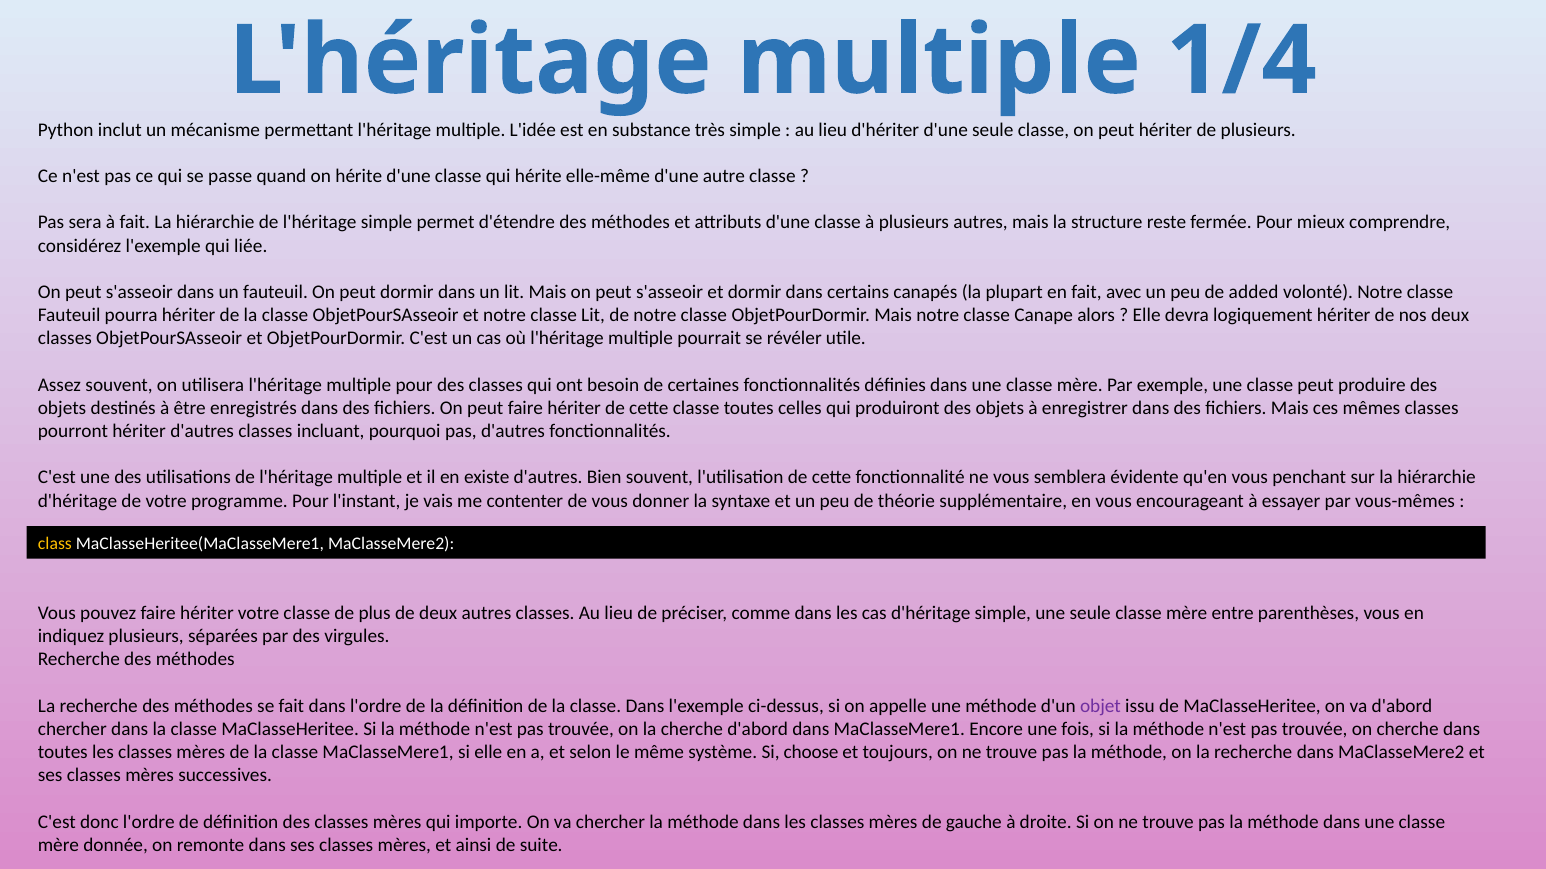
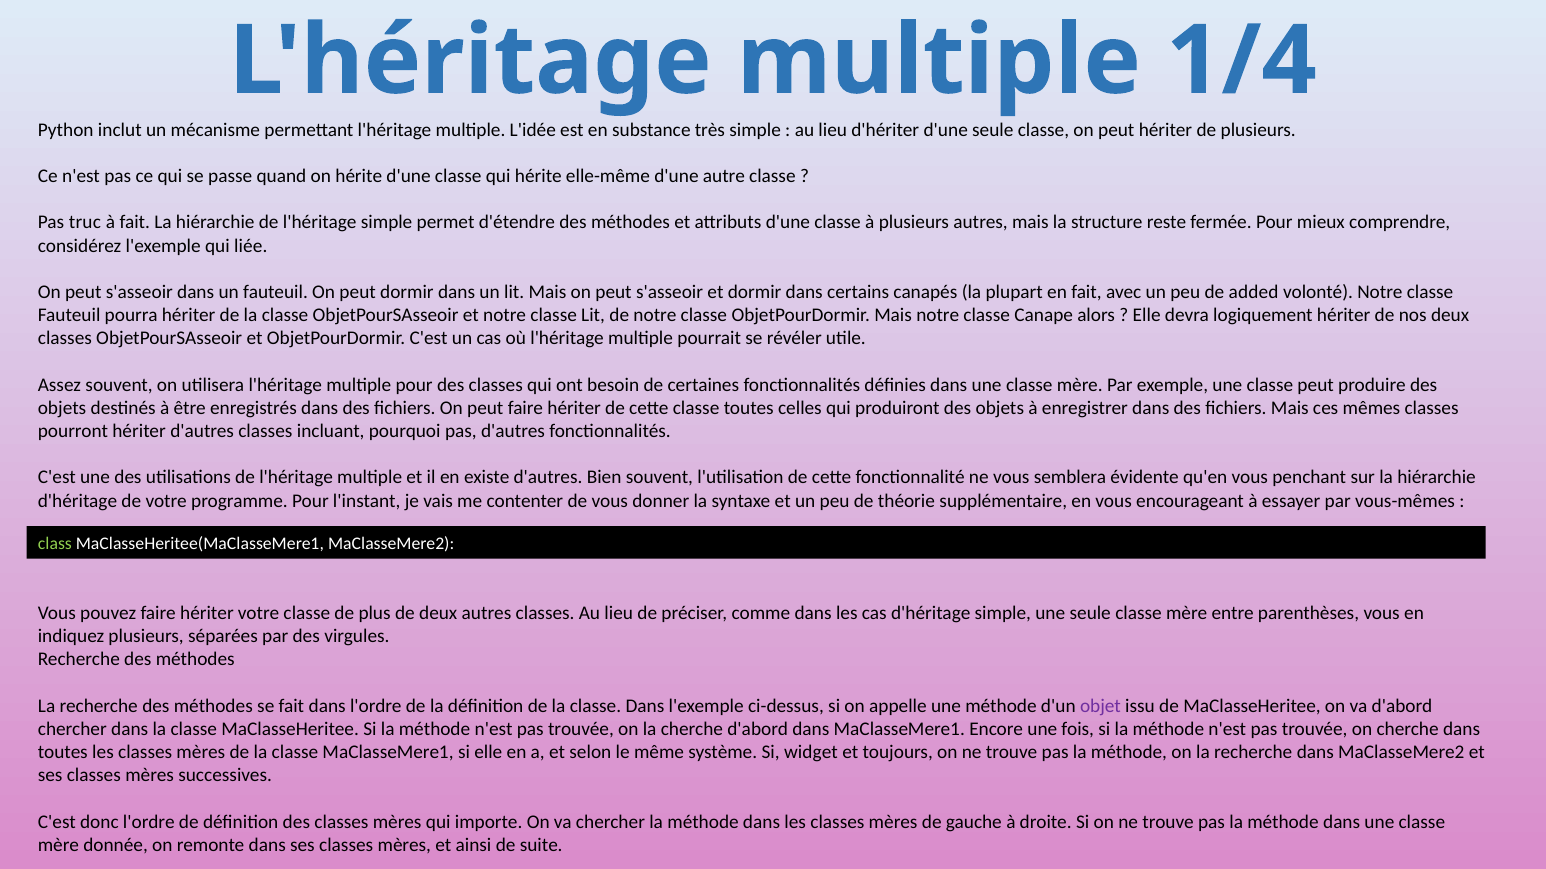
sera: sera -> truc (85, 223)
class colour: yellow -> light green (55, 544)
choose: choose -> widget (811, 753)
